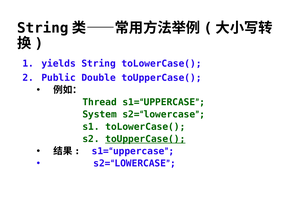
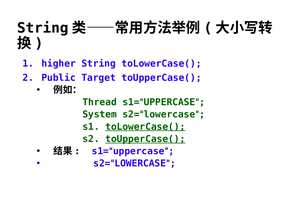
yields: yields -> higher (59, 63)
Double: Double -> Target (99, 78)
toLowerCase( underline: none -> present (145, 127)
